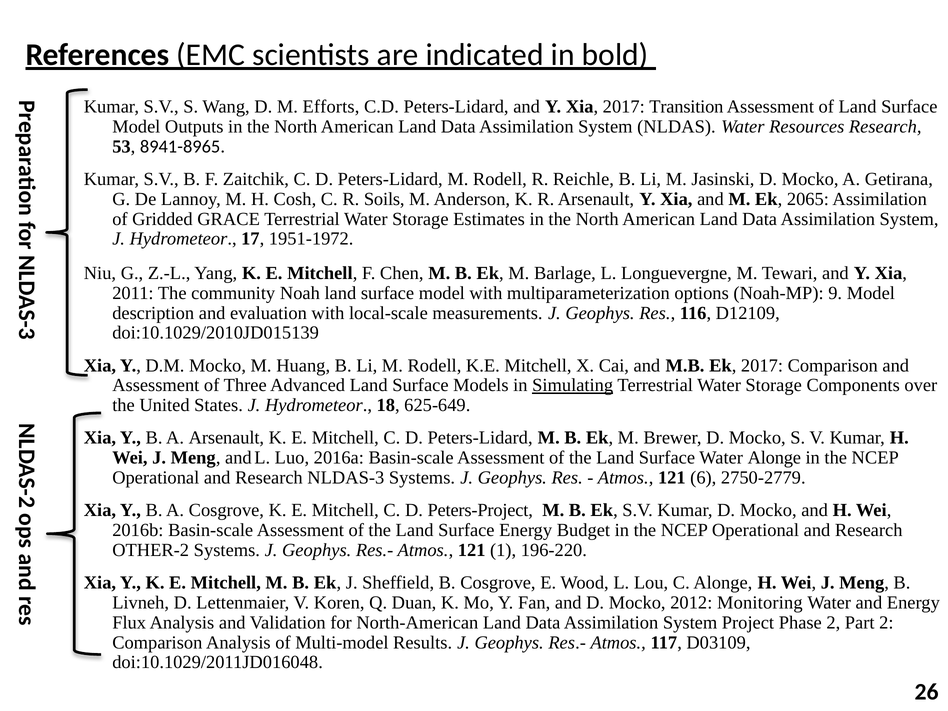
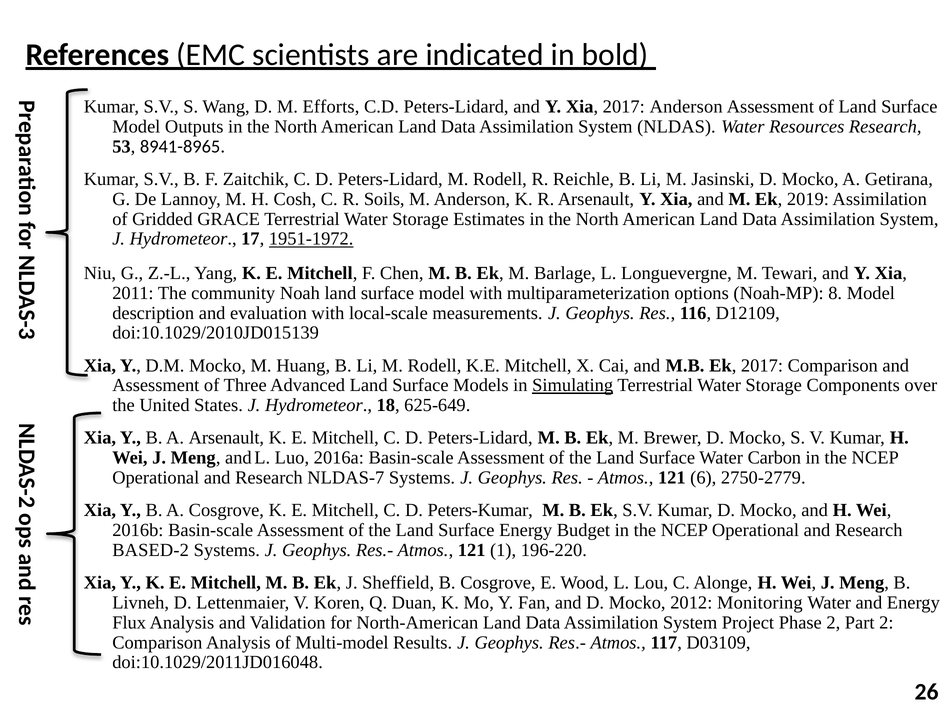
2017 Transition: Transition -> Anderson (686, 107)
2065: 2065 -> 2019 (808, 199)
1951-1972 underline: none -> present (311, 239)
9: 9 -> 8 (835, 293)
Water Alonge: Alonge -> Carbon (774, 458)
NLDAS-3: NLDAS-3 -> NLDAS-7 (346, 478)
Peters-Project: Peters-Project -> Peters-Kumar (480, 510)
OTHER-2: OTHER-2 -> BASED-2 (151, 550)
